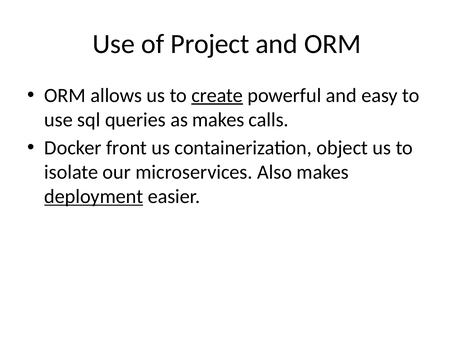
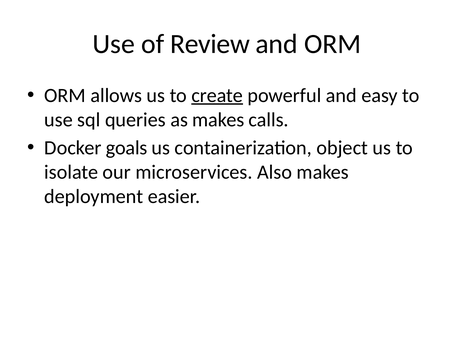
Project: Project -> Review (210, 44)
front: front -> goals (127, 148)
deployment underline: present -> none (94, 196)
